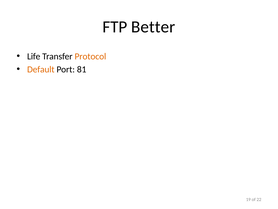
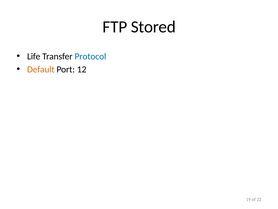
Better: Better -> Stored (153, 27)
Protocol colour: orange -> blue (90, 56)
81: 81 -> 12 (82, 69)
